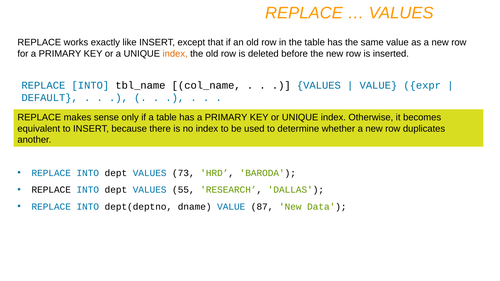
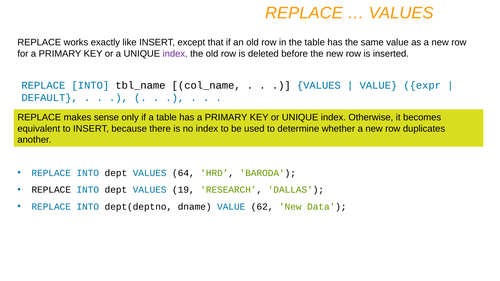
index colour: orange -> purple (175, 54)
73: 73 -> 64 (183, 173)
55: 55 -> 19 (183, 190)
87: 87 -> 62 (262, 207)
